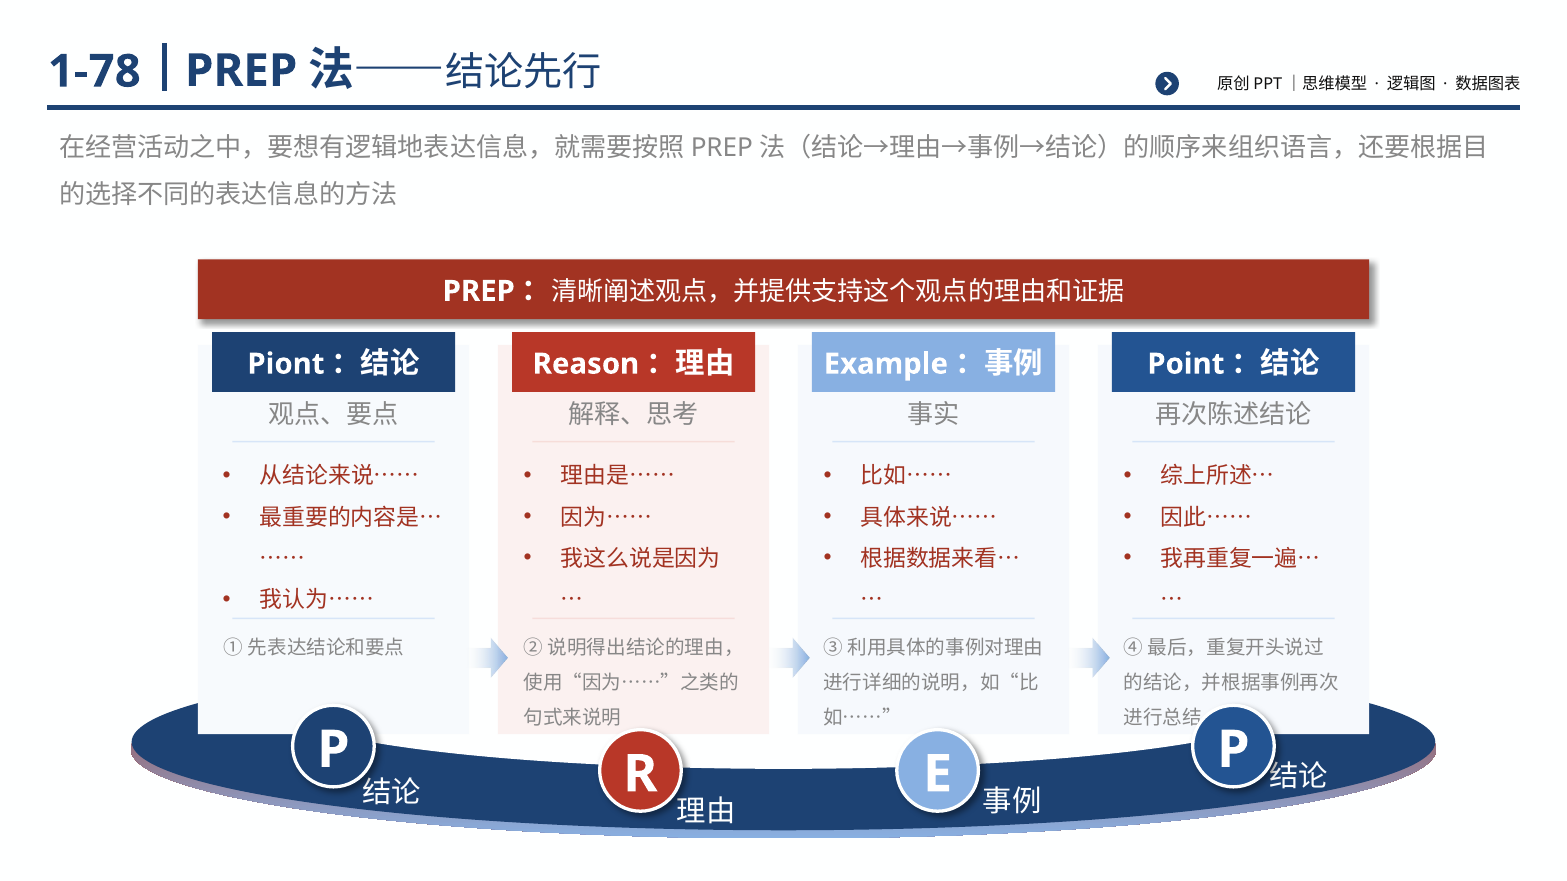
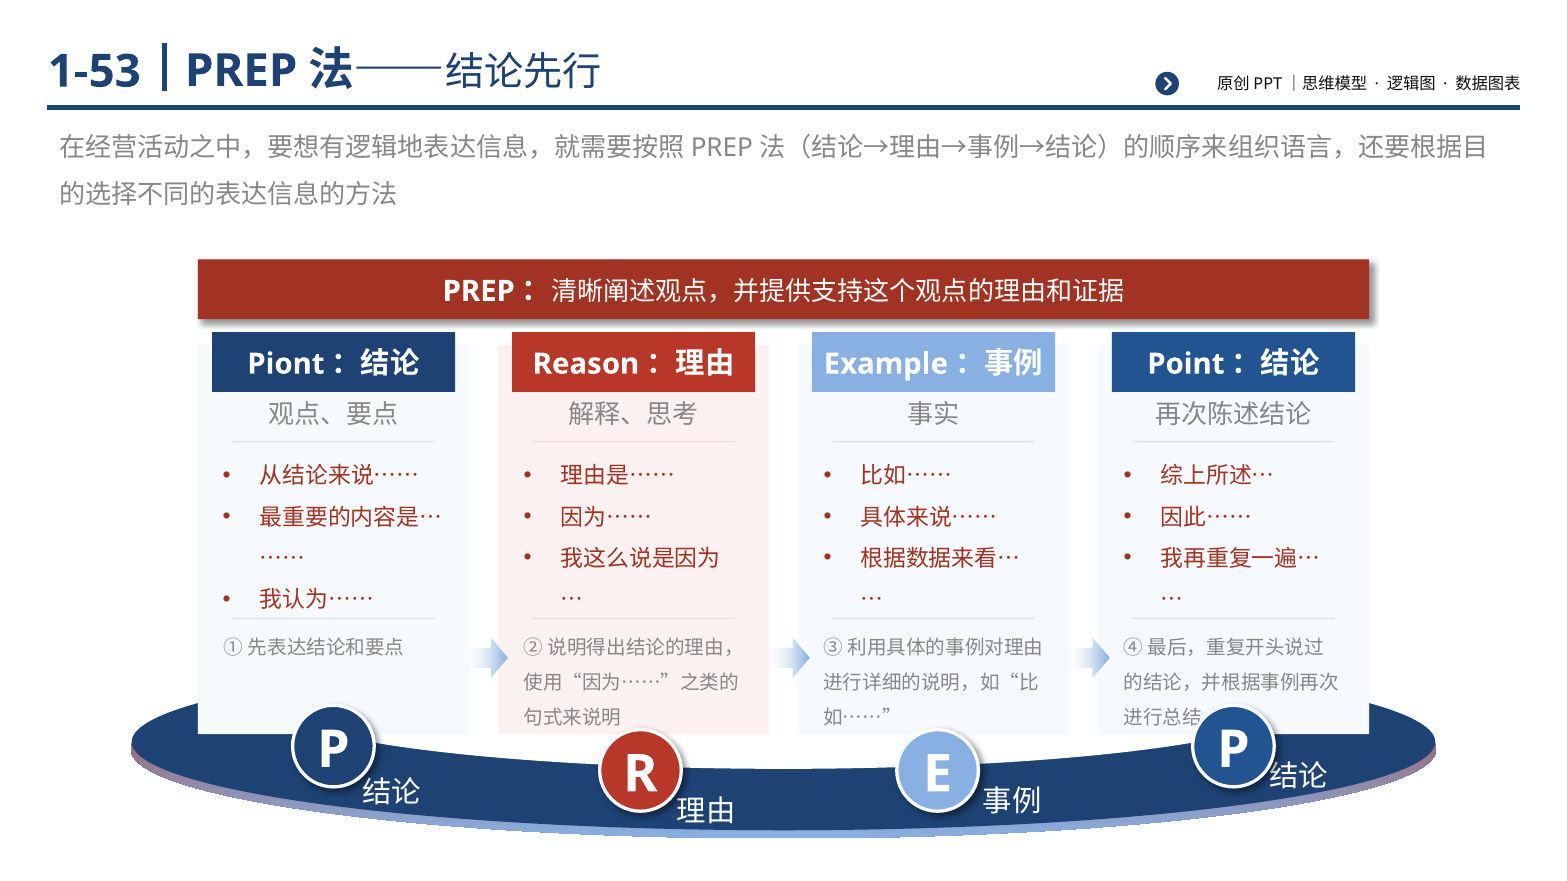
1-78: 1-78 -> 1-53 (94, 72)
